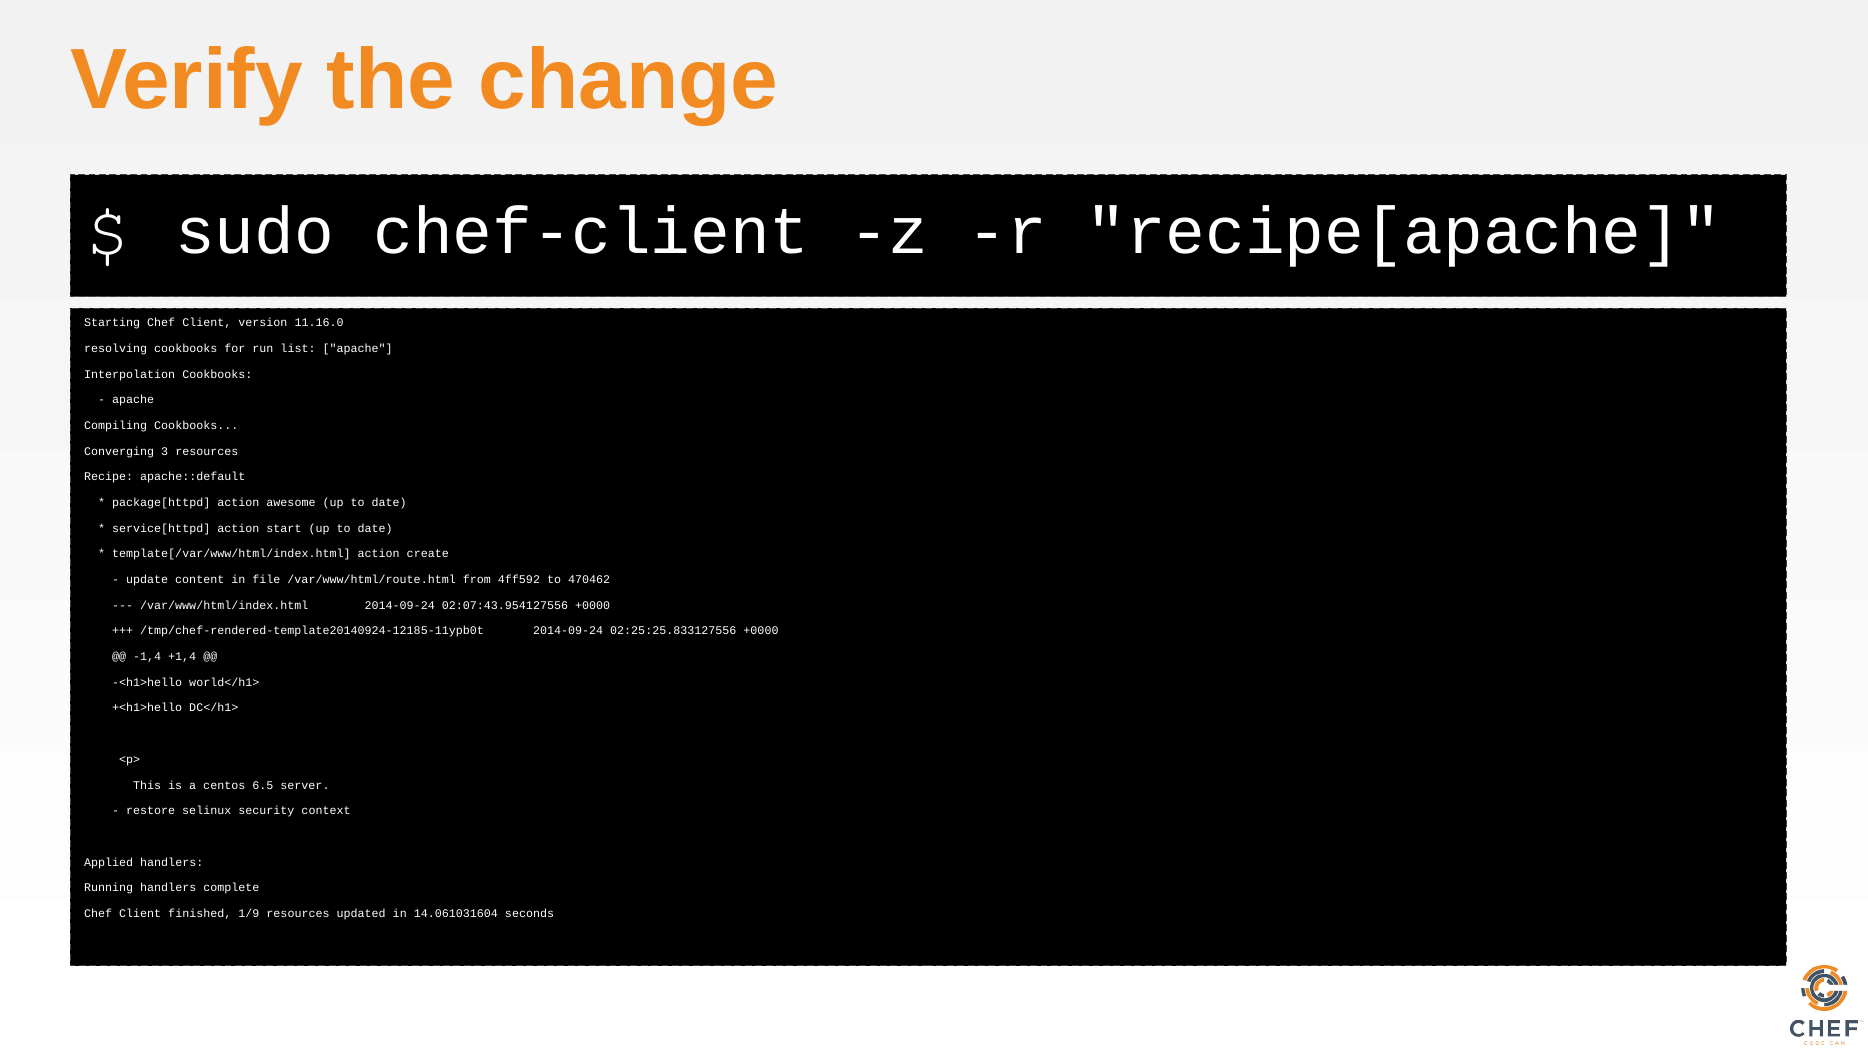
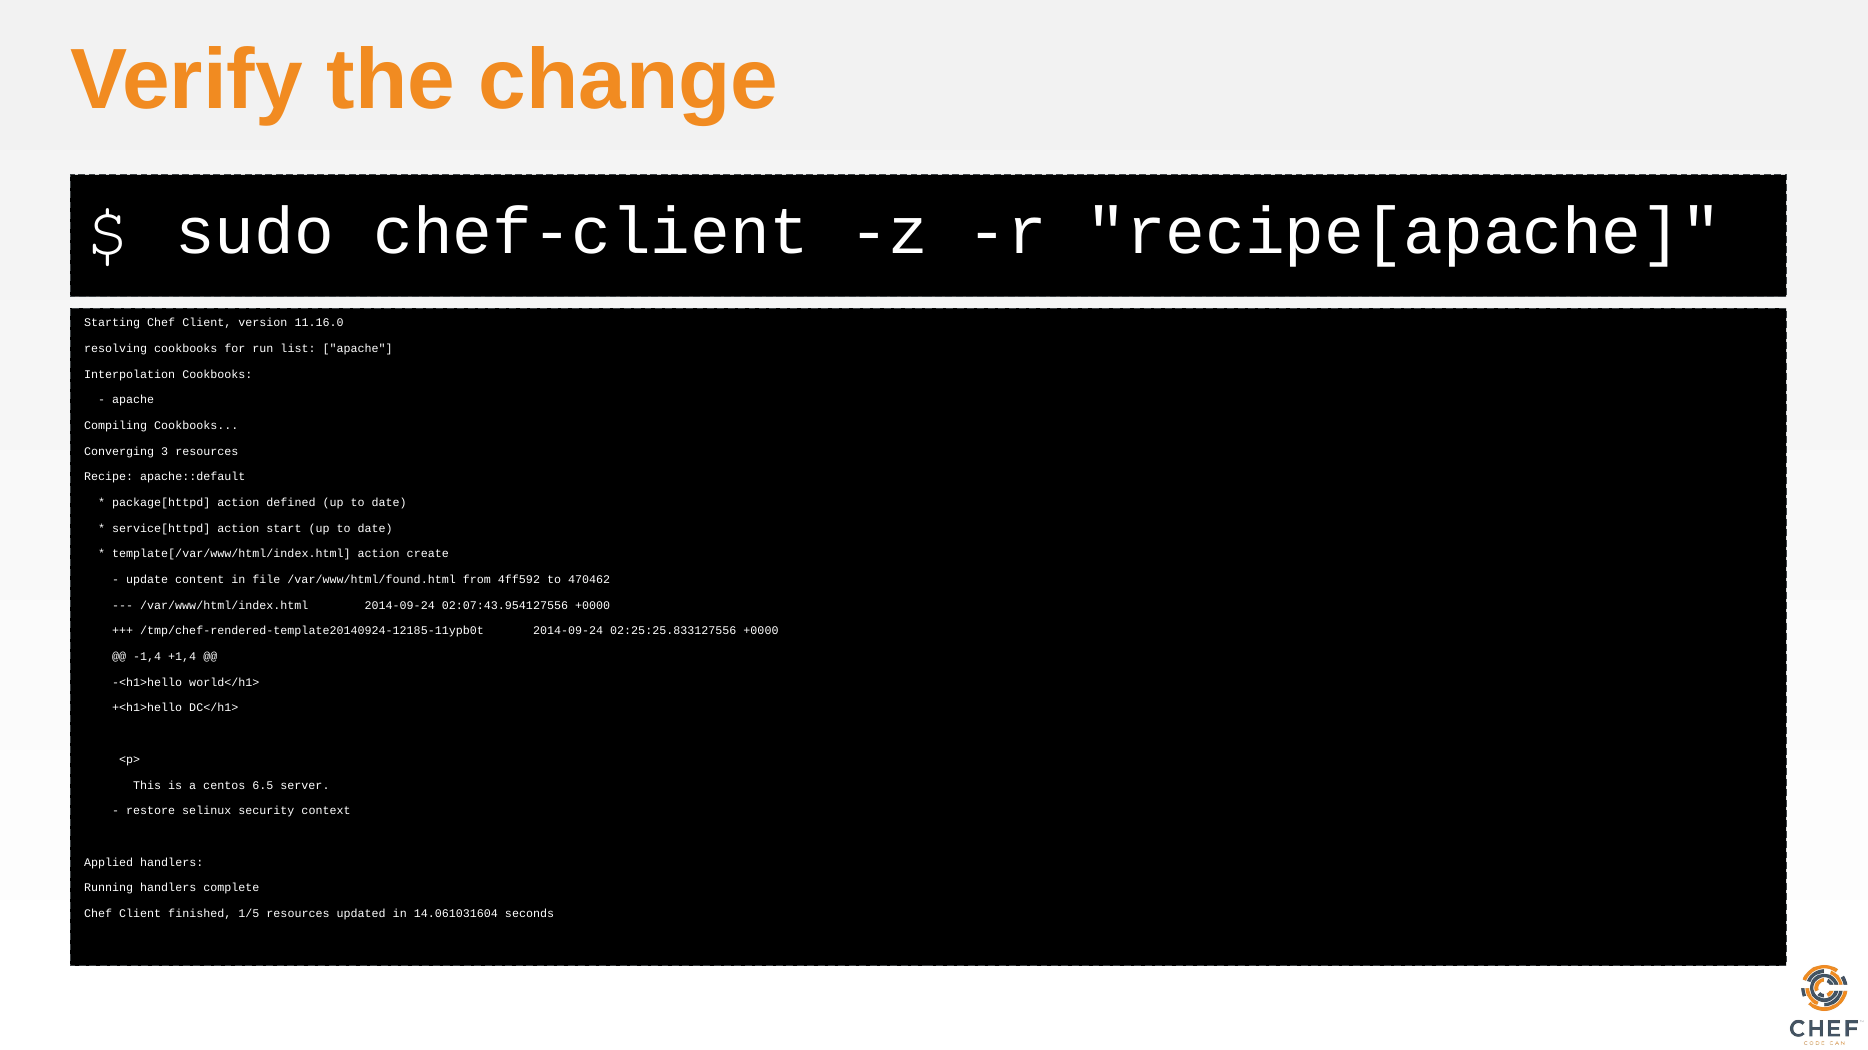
awesome: awesome -> defined (291, 503)
/var/www/html/route.html: /var/www/html/route.html -> /var/www/html/found.html (372, 580)
1/9: 1/9 -> 1/5 (249, 914)
